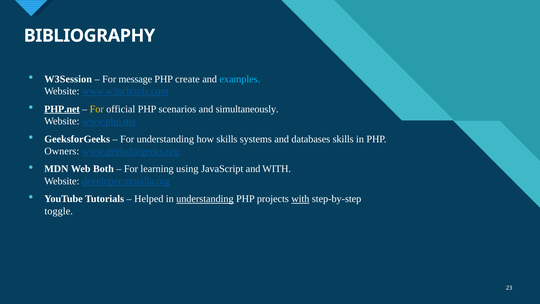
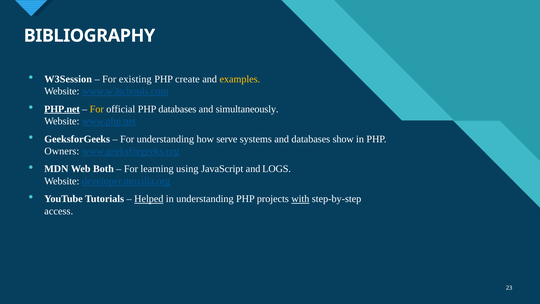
message: message -> existing (135, 79)
examples colour: light blue -> yellow (240, 79)
PHP scenarios: scenarios -> databases (177, 109)
how skills: skills -> serve (227, 139)
databases skills: skills -> show (343, 139)
and WITH: WITH -> LOGS (277, 169)
Helped underline: none -> present (149, 199)
understanding underline: present -> none (205, 199)
toggle: toggle -> access (59, 211)
